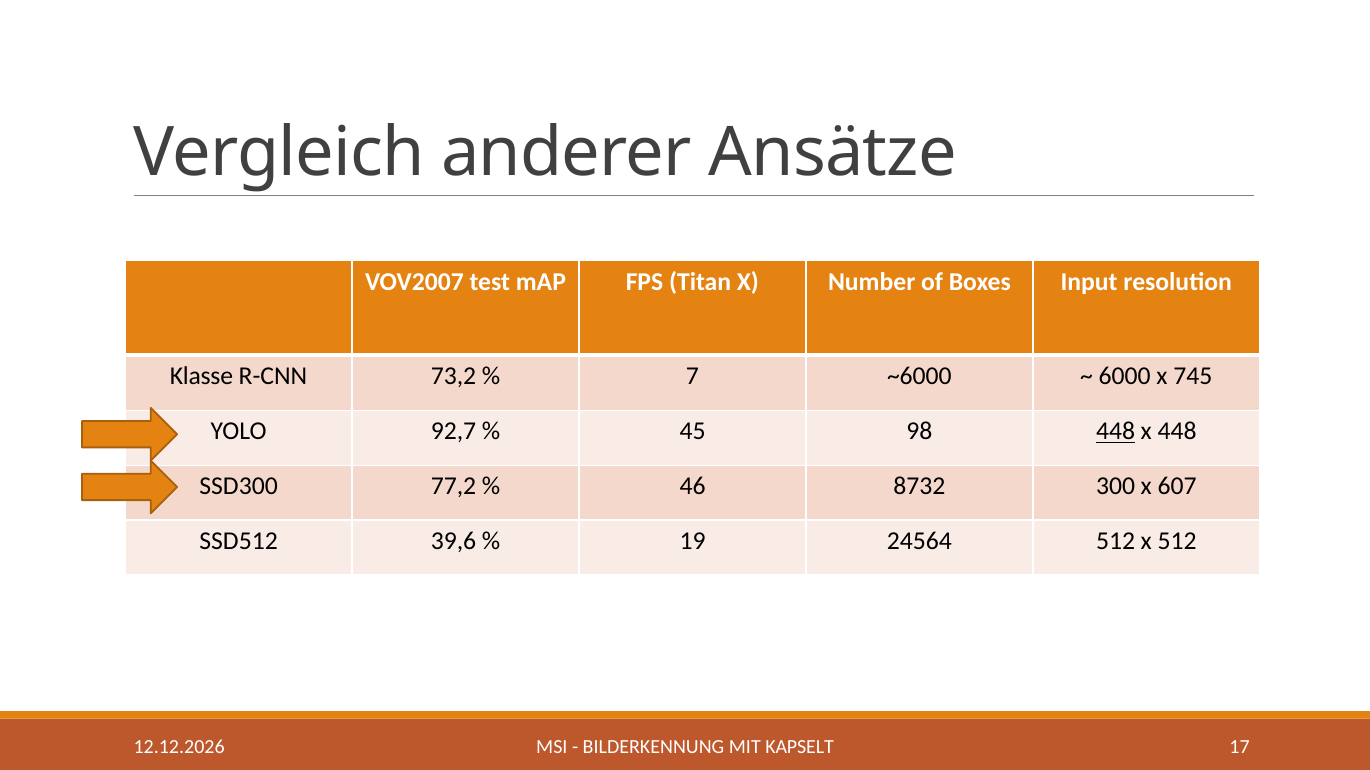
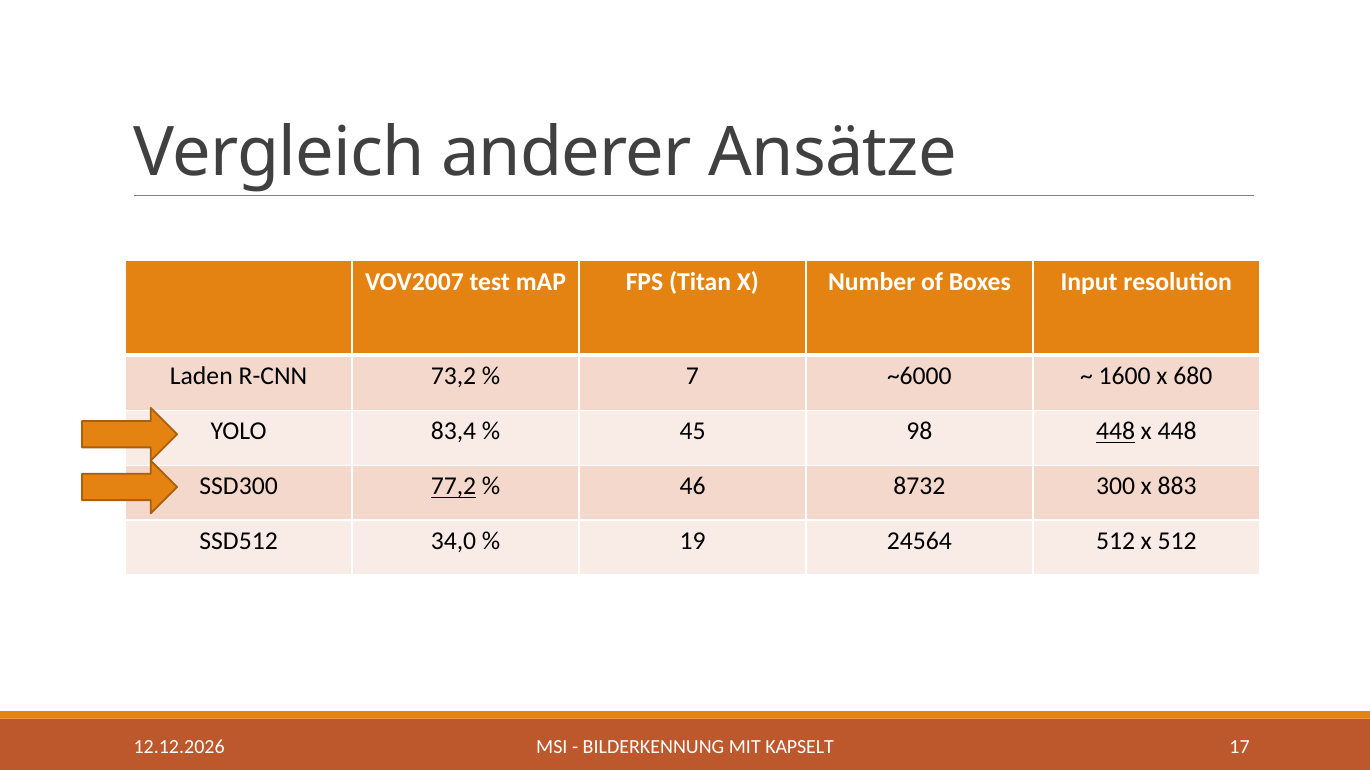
Klasse: Klasse -> Laden (201, 377)
6000: 6000 -> 1600 (1125, 377)
745: 745 -> 680 (1193, 377)
92,7: 92,7 -> 83,4 (453, 432)
77,2 underline: none -> present (453, 487)
607: 607 -> 883 (1177, 487)
39,6: 39,6 -> 34,0 (453, 542)
